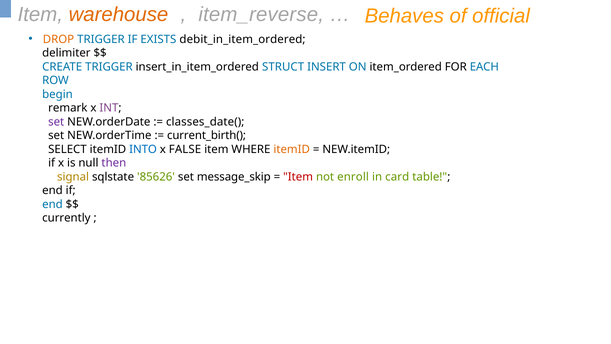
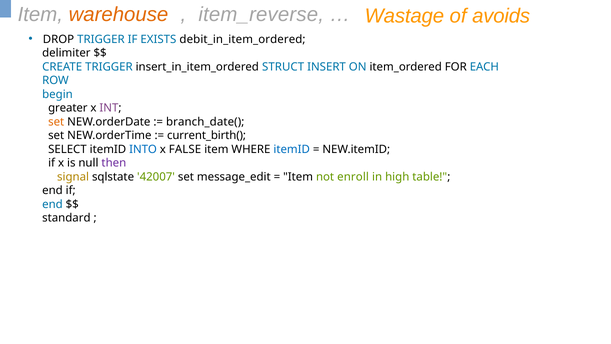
Behaves: Behaves -> Wastage (404, 16)
official: official -> avoids (501, 16)
DROP colour: orange -> black (59, 39)
remark: remark -> greater (68, 108)
set colour: purple -> orange (56, 122)
classes_date(: classes_date( -> branch_date( (205, 122)
itemID colour: orange -> blue (292, 149)
85626: 85626 -> 42007 (156, 177)
message_skip: message_skip -> message_edit (234, 177)
Item colour: red -> black (298, 177)
card: card -> high (397, 177)
currently: currently -> standard (66, 218)
